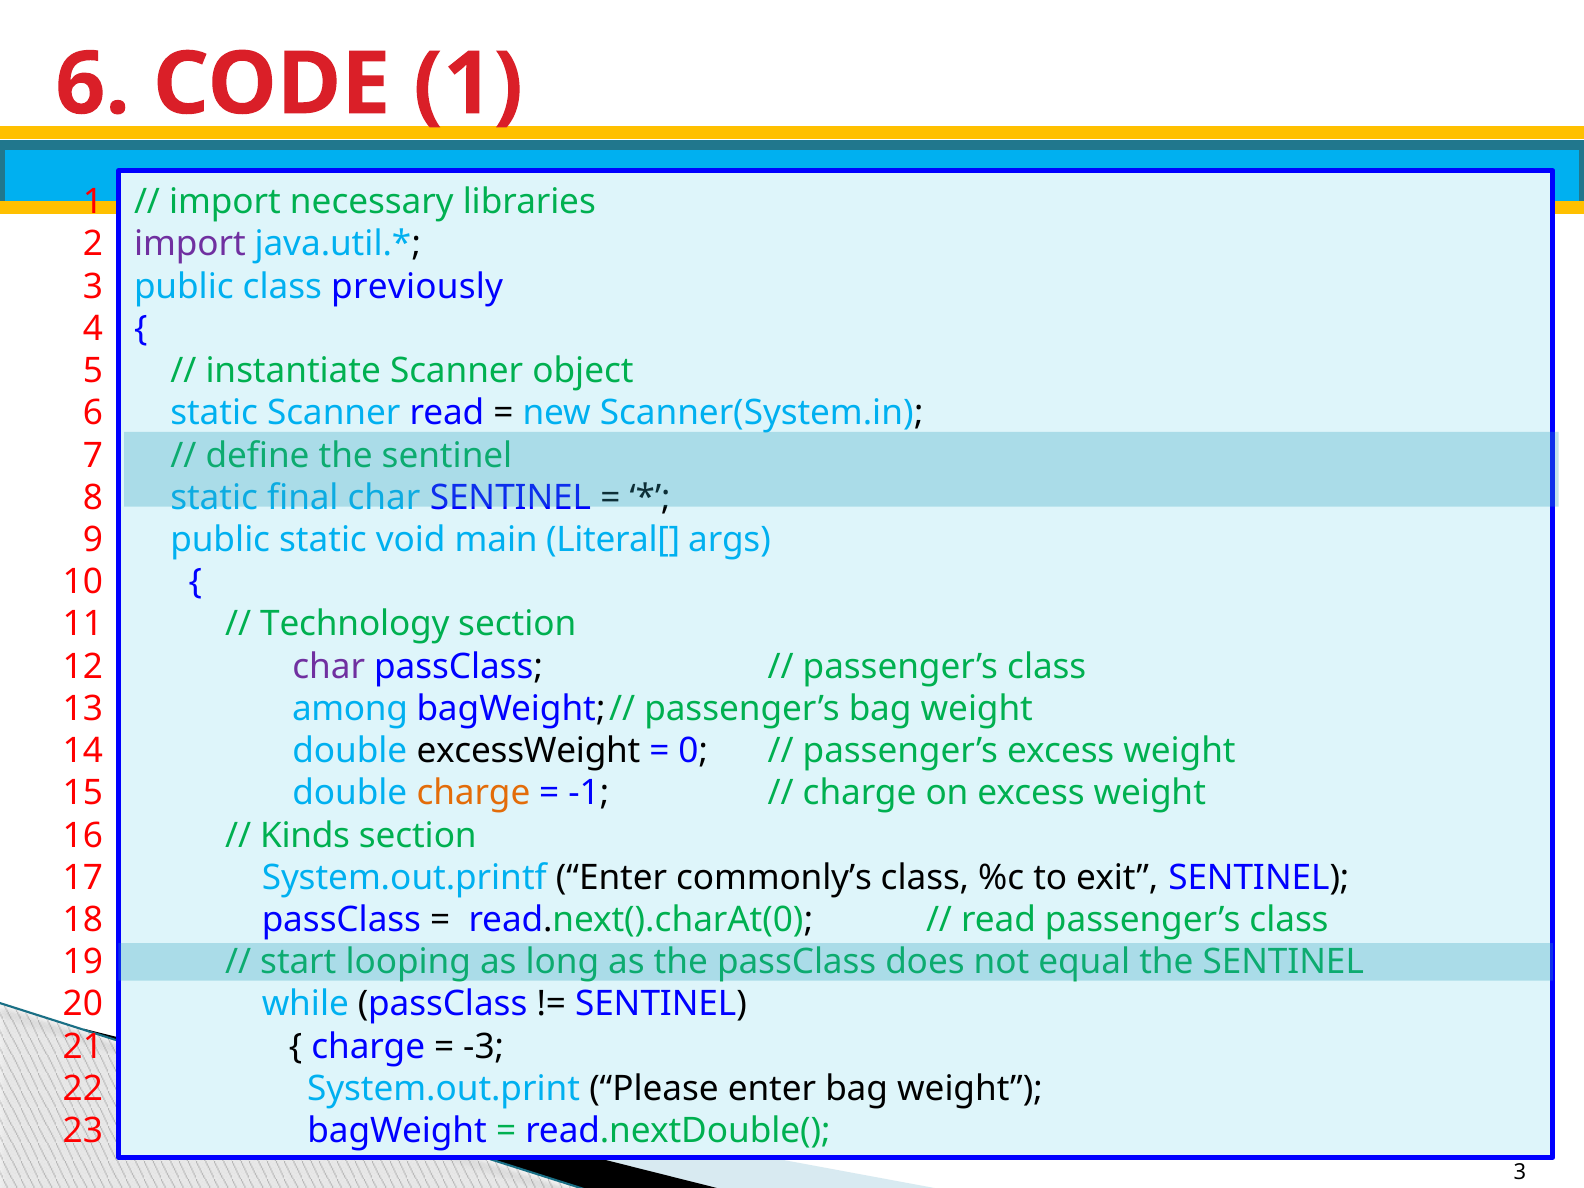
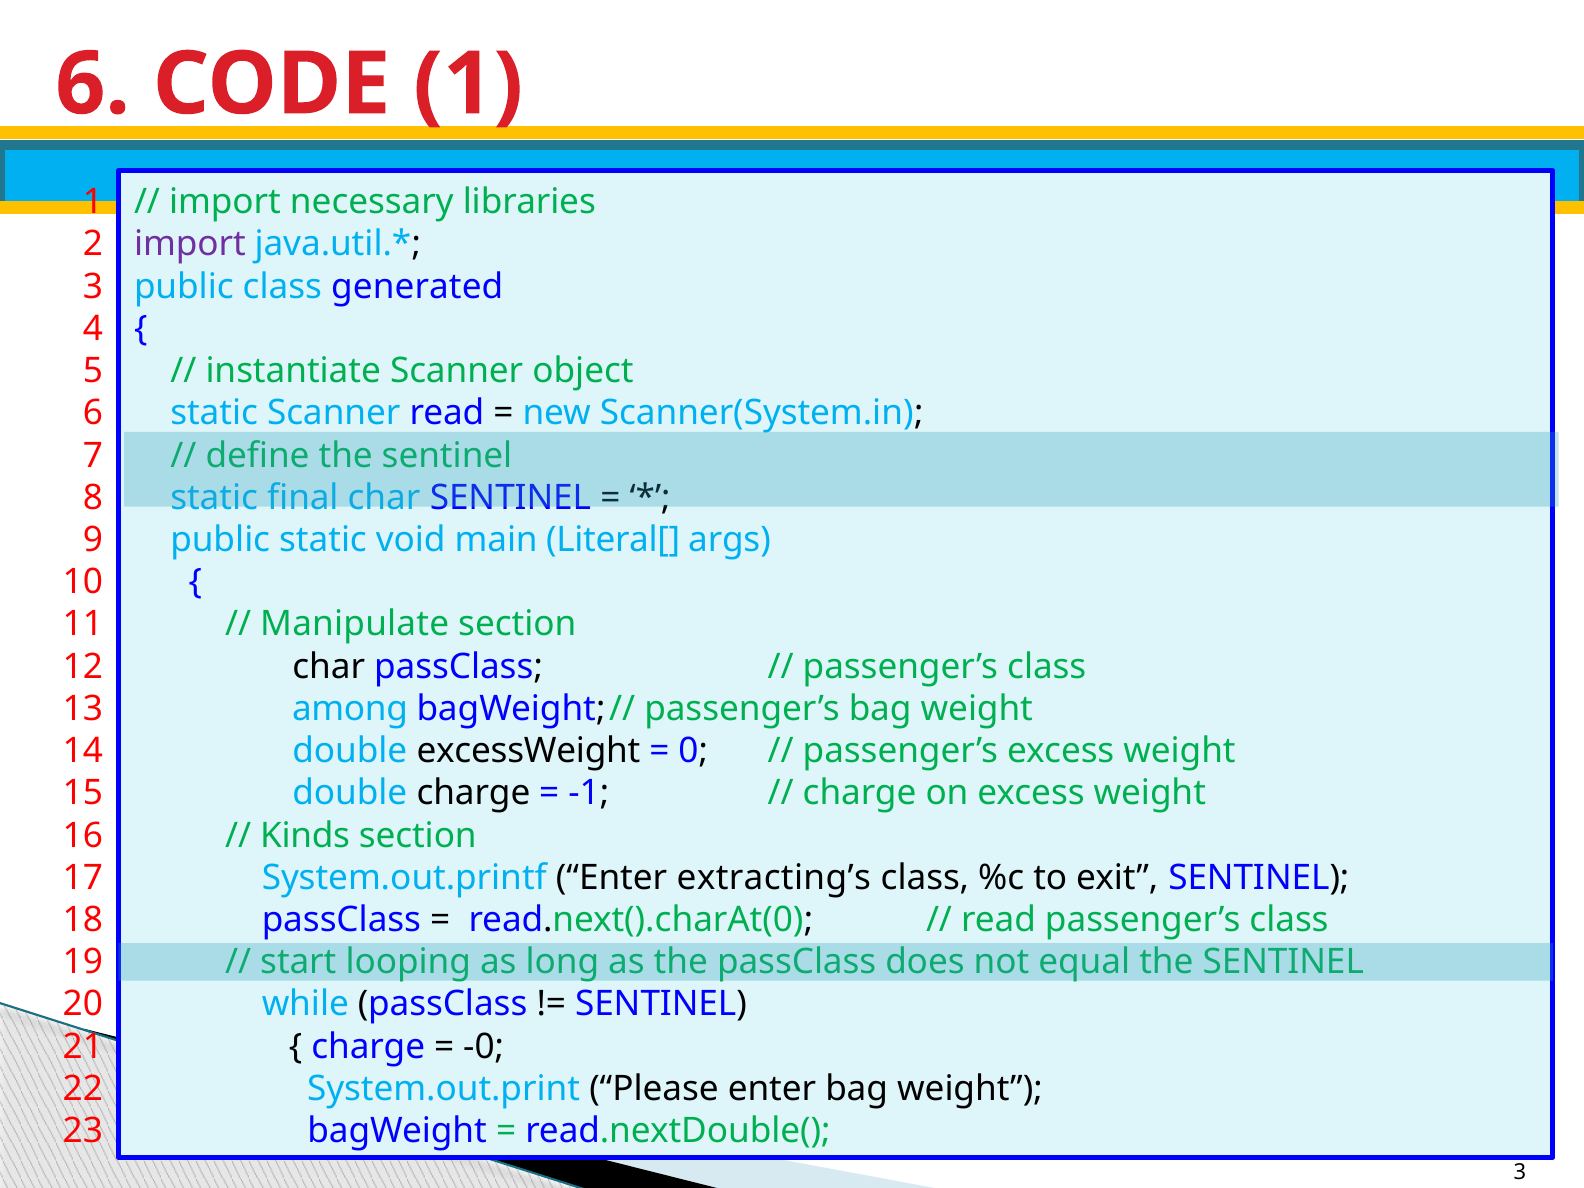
previously: previously -> generated (417, 287)
Technology: Technology -> Manipulate (355, 624)
char colour: purple -> black (329, 667)
charge colour: orange -> black (473, 793)
commonly’s: commonly’s -> extracting’s (774, 878)
-3: -3 -> -0 (484, 1047)
